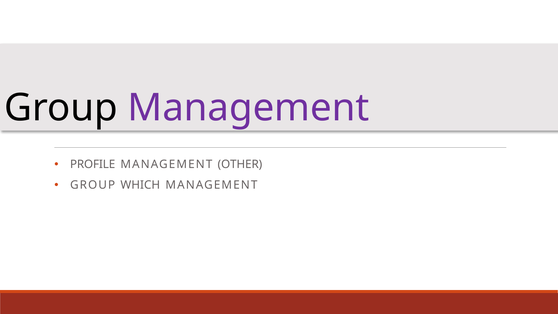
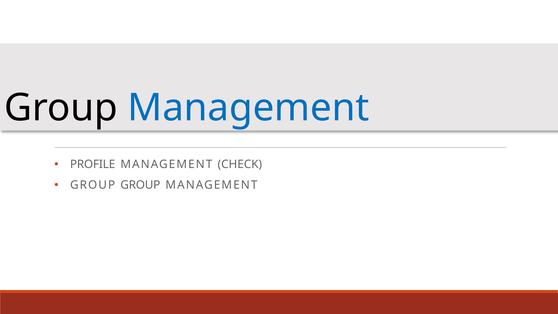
Management colour: purple -> blue (248, 108)
OTHER: OTHER -> CHECK (240, 164)
GROUP WHICH: WHICH -> GROUP (140, 185)
